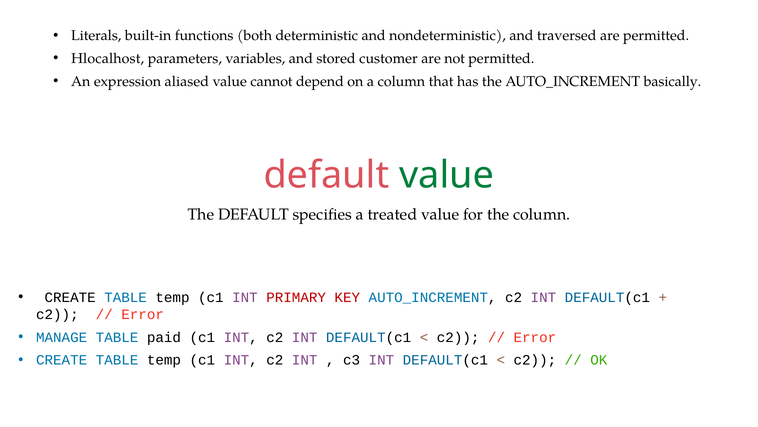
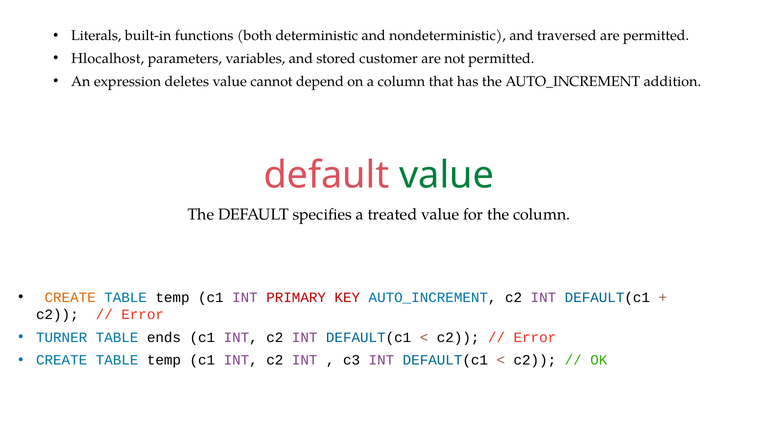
aliased: aliased -> deletes (187, 81)
basically: basically -> addition (672, 81)
CREATE colour: black -> orange (70, 297)
MANAGE: MANAGE -> TURNER (62, 337)
paid: paid -> ends (164, 337)
